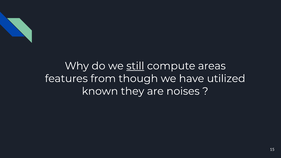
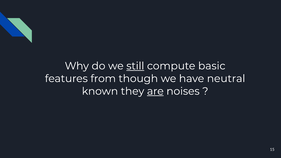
areas: areas -> basic (212, 66)
utilized: utilized -> neutral (226, 79)
are underline: none -> present (155, 91)
